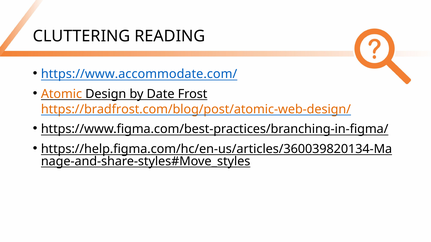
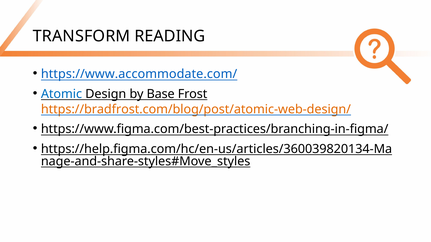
CLUTTERING: CLUTTERING -> TRANSFORM (82, 36)
Atomic colour: orange -> blue (61, 94)
Date: Date -> Base (161, 94)
